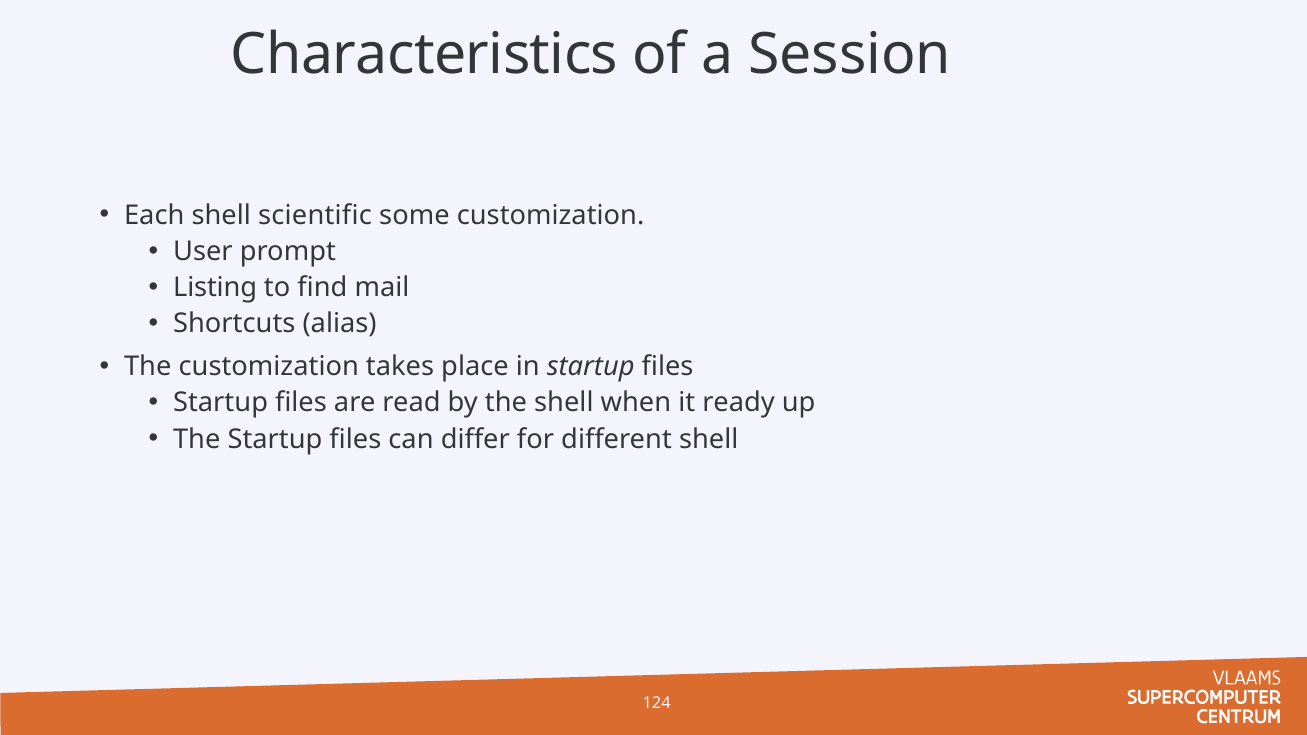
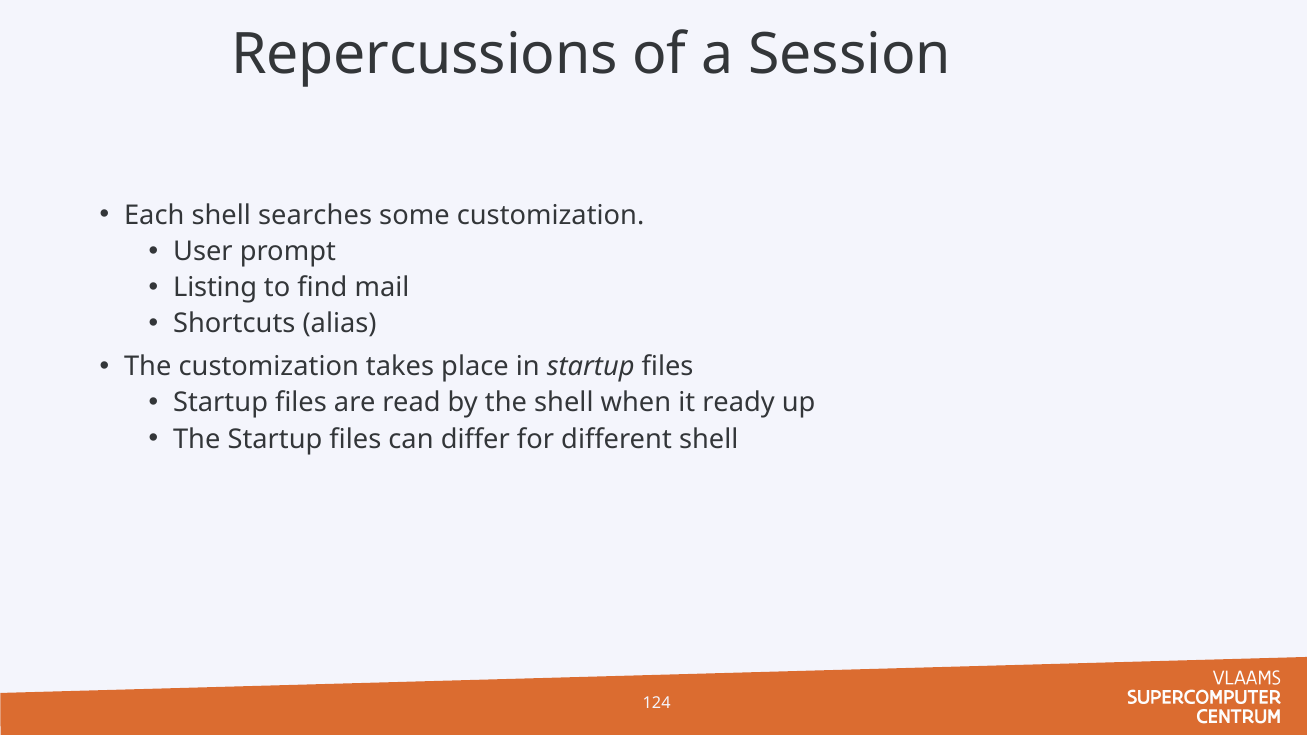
Characteristics: Characteristics -> Repercussions (424, 55)
scientific: scientific -> searches (315, 215)
